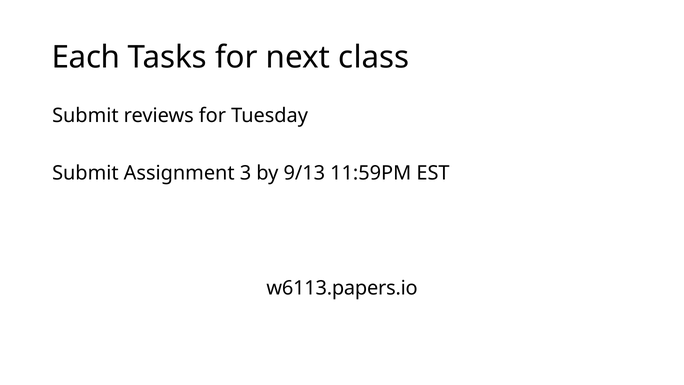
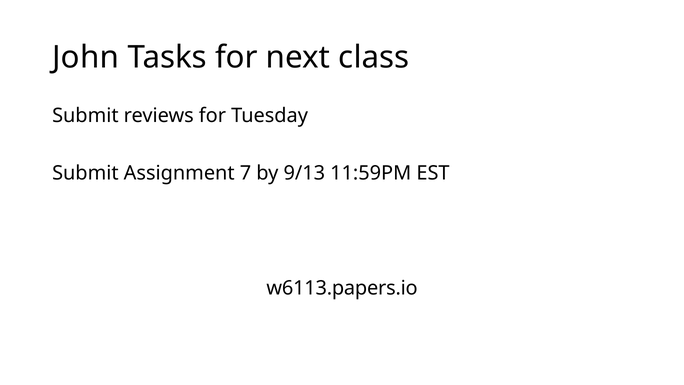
Each: Each -> John (86, 57)
3: 3 -> 7 (245, 173)
